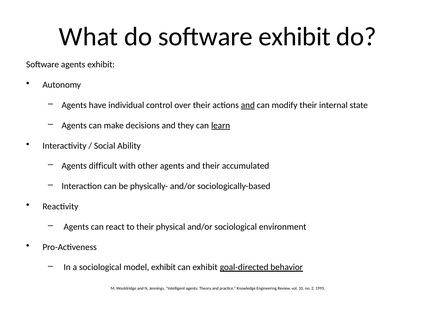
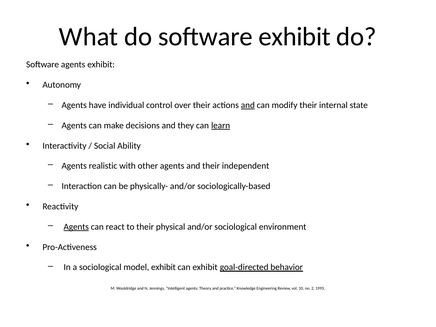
difficult: difficult -> realistic (103, 166)
accumulated: accumulated -> independent (246, 166)
Agents underline: none -> present (76, 227)
